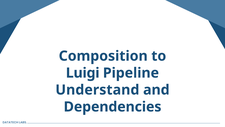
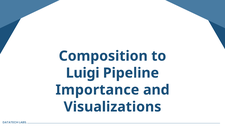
Understand: Understand -> Importance (97, 90)
Dependencies: Dependencies -> Visualizations (112, 106)
